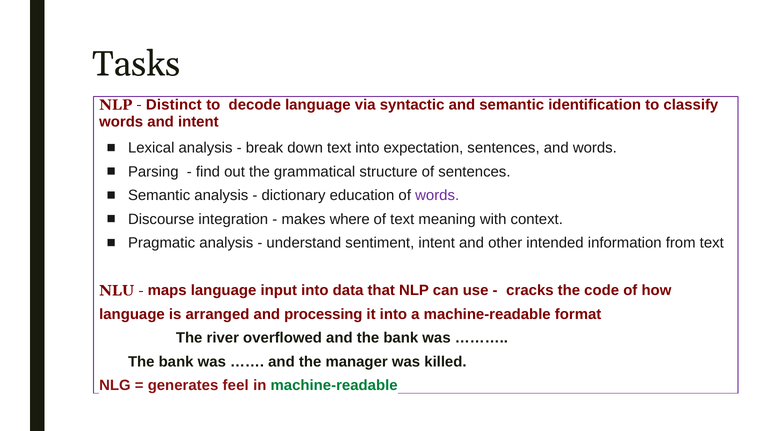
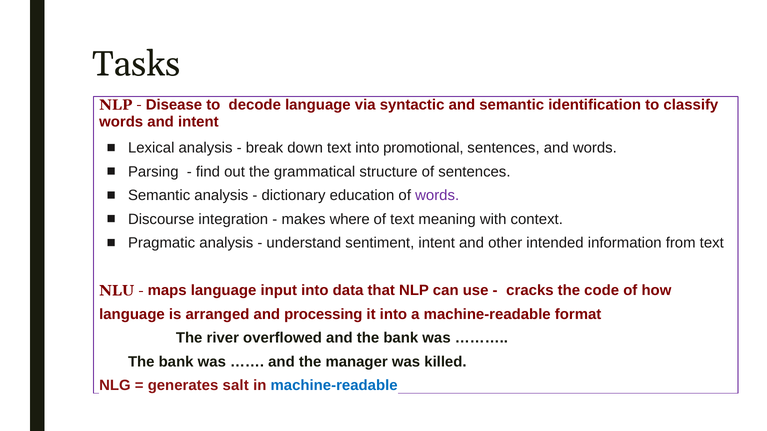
Distinct: Distinct -> Disease (174, 105)
expectation: expectation -> promotional (423, 148)
feel: feel -> salt (236, 386)
machine-readable colour: green -> blue (334, 386)
